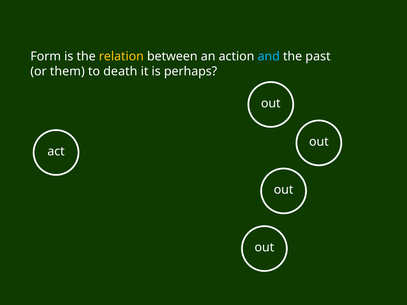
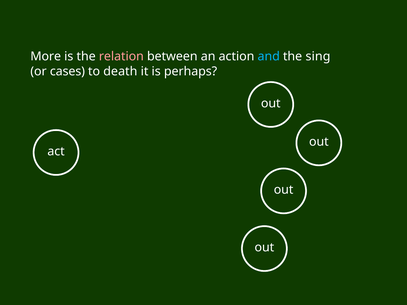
Form: Form -> More (46, 56)
relation colour: yellow -> pink (121, 56)
past: past -> sing (318, 56)
them: them -> cases (67, 71)
